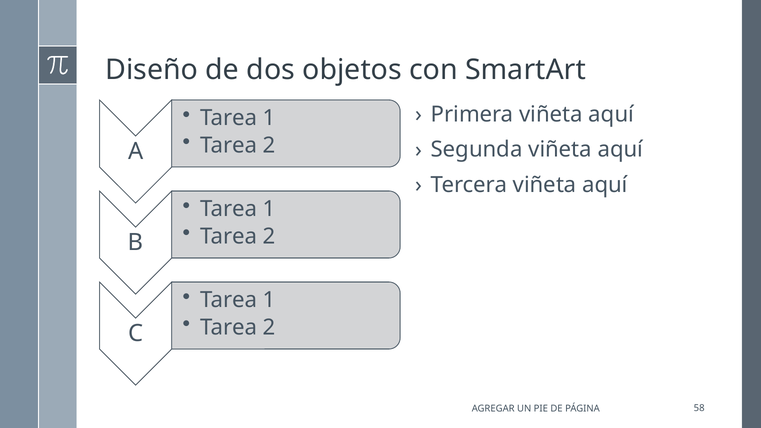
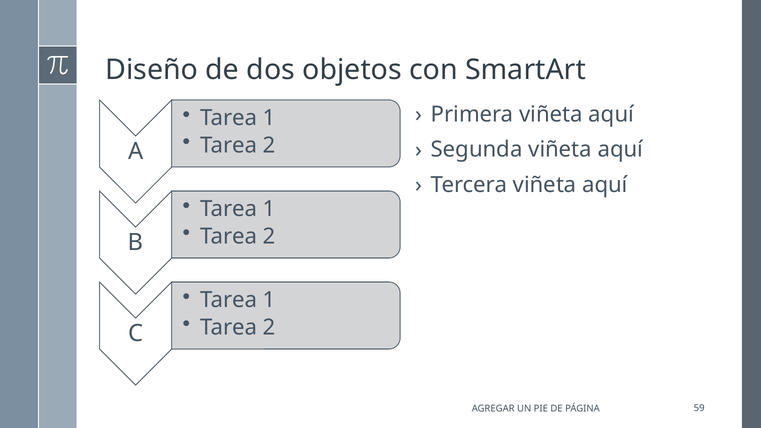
58: 58 -> 59 (699, 408)
